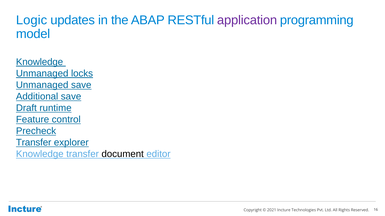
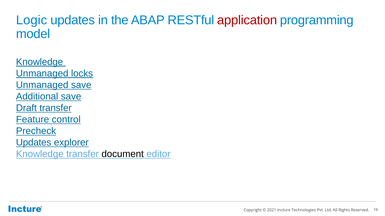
application colour: purple -> red (247, 20)
Draft runtime: runtime -> transfer (56, 108)
Transfer: Transfer -> Updates (34, 143)
